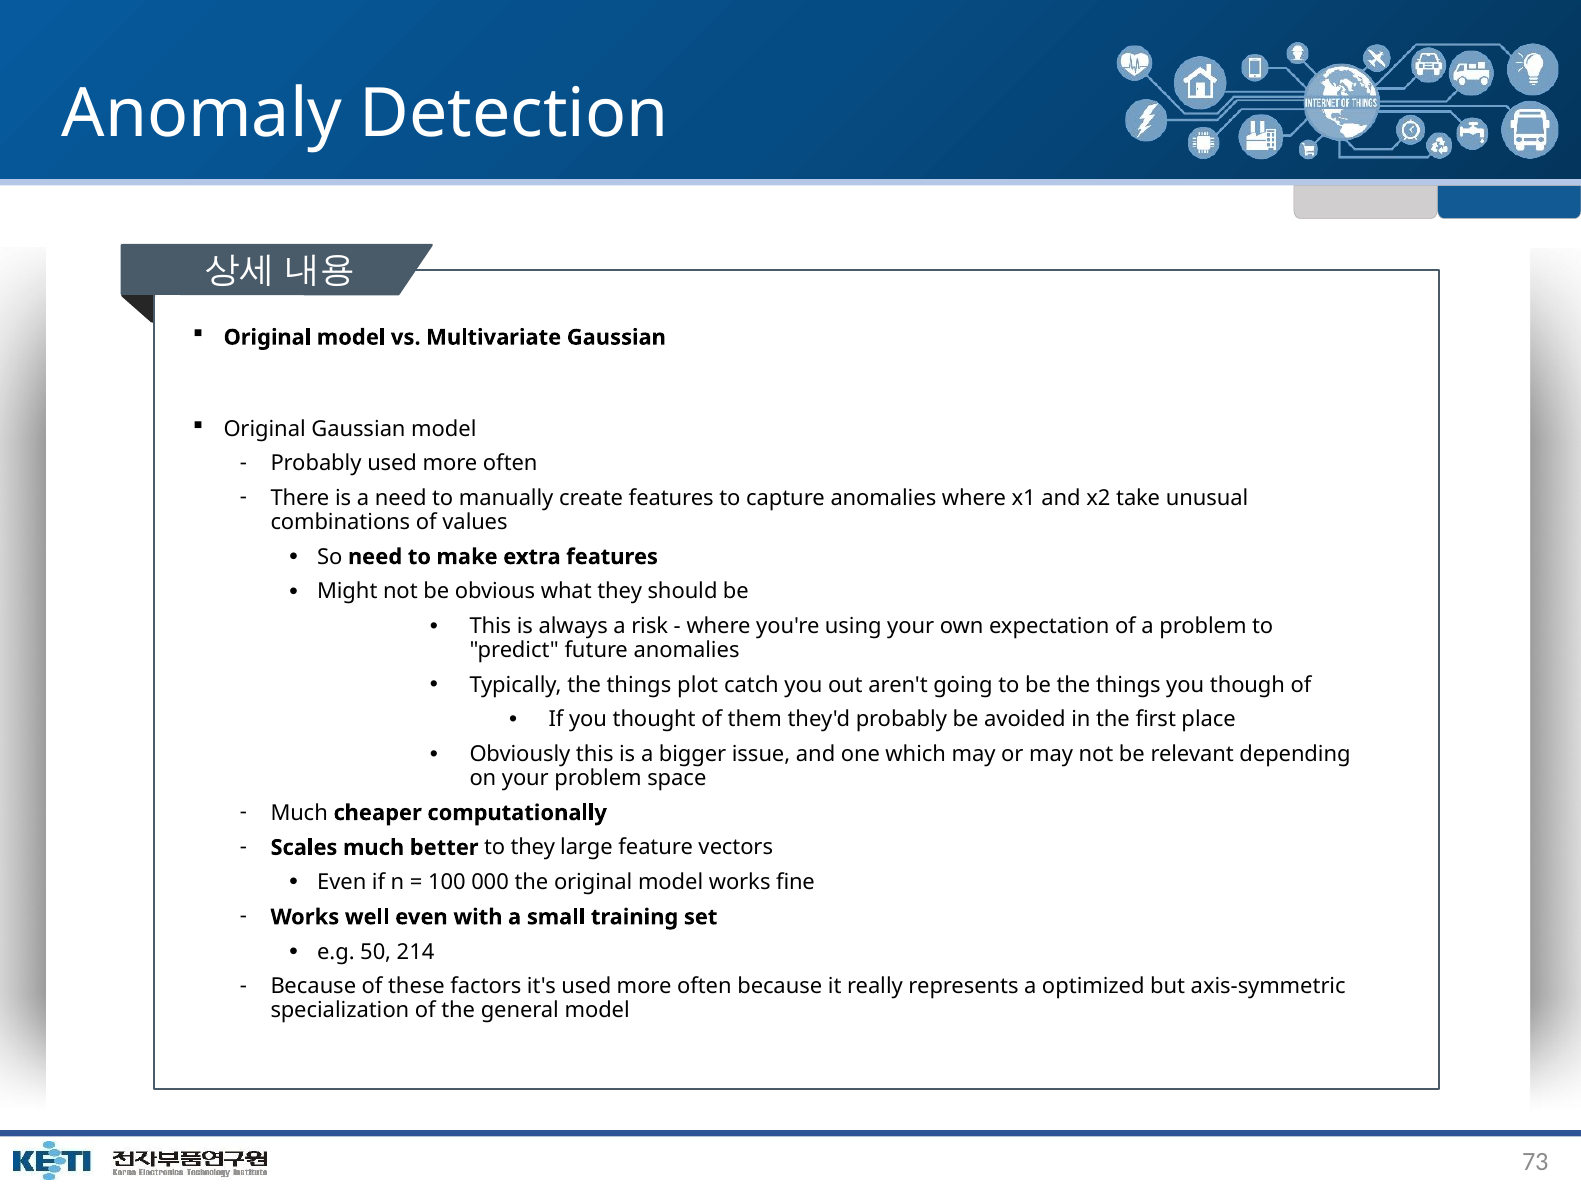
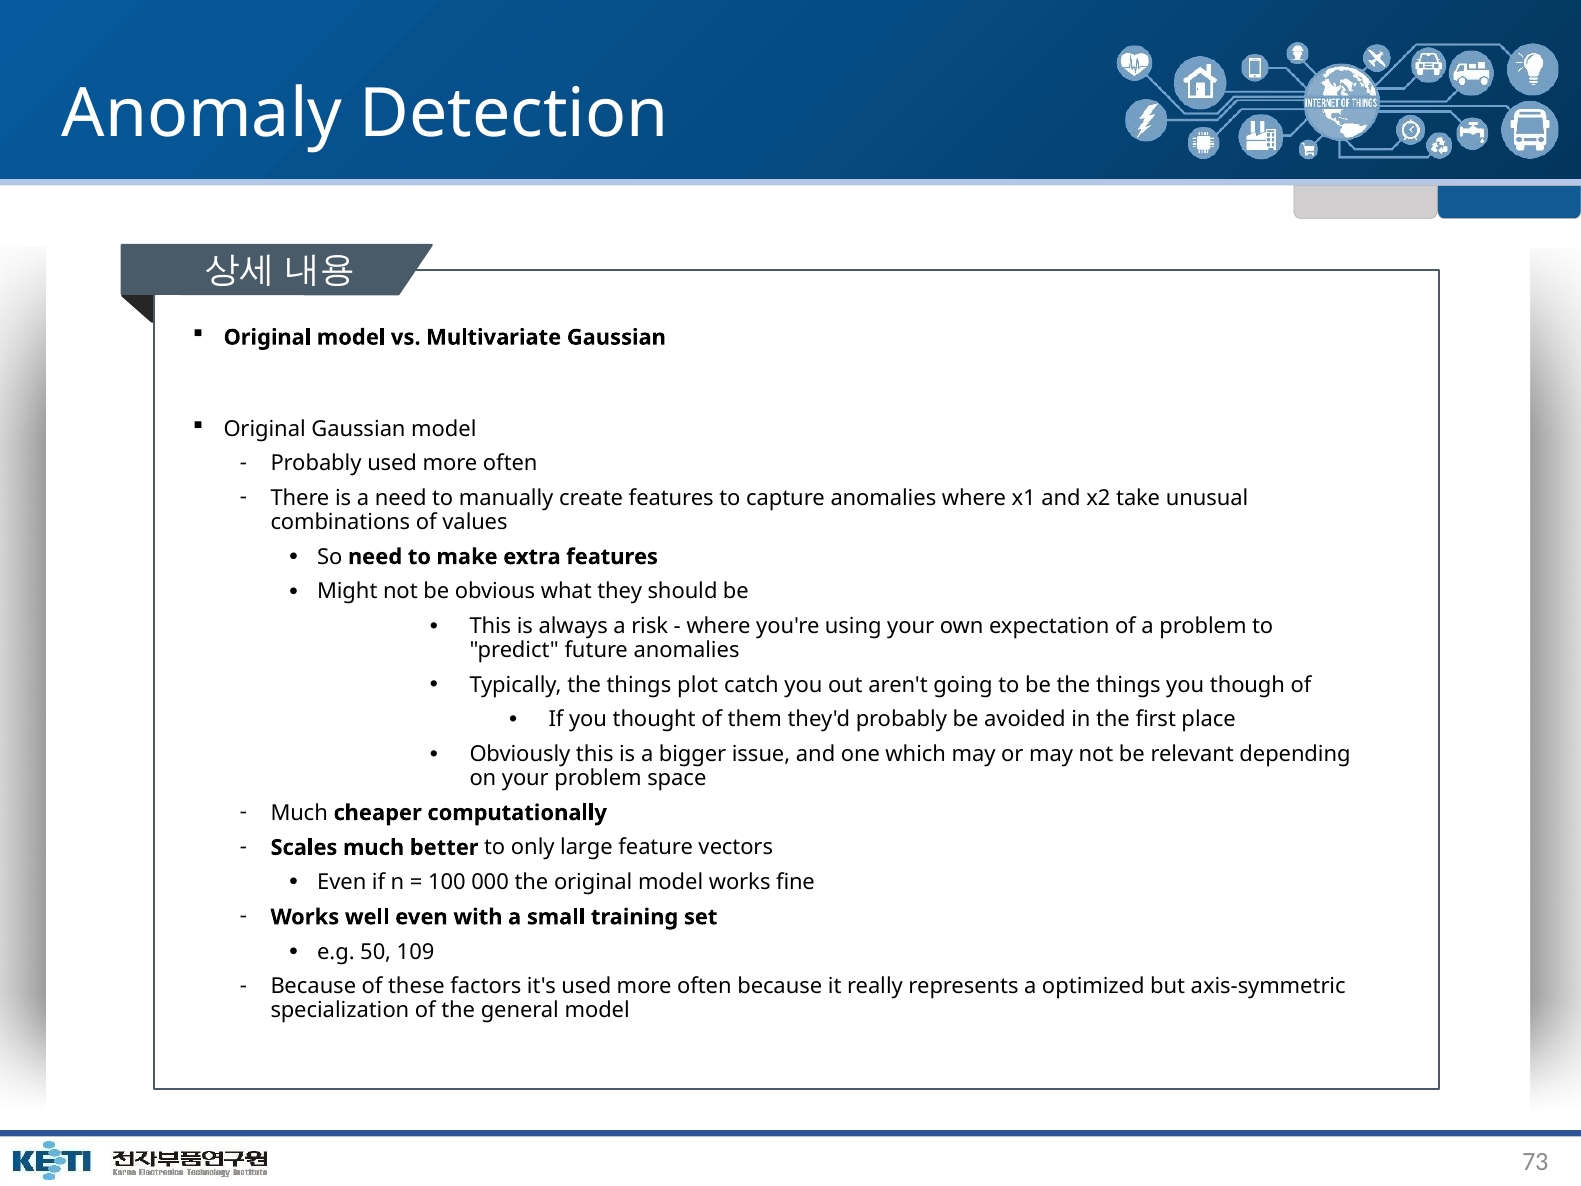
to they: they -> only (533, 847)
214: 214 -> 109 (416, 952)
